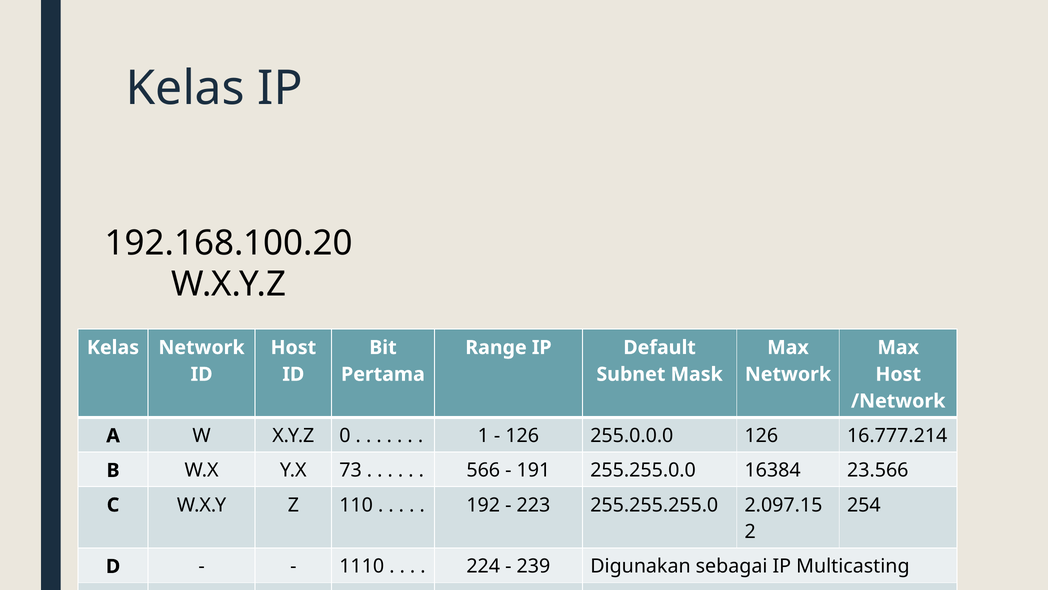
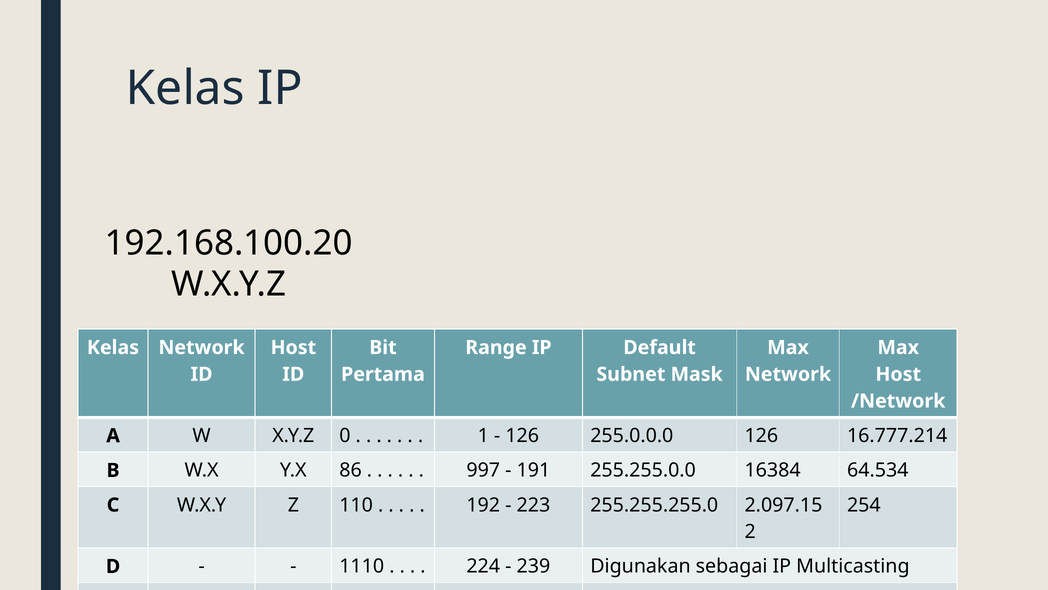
73: 73 -> 86 (351, 470)
566: 566 -> 997 (483, 470)
23.566: 23.566 -> 64.534 (878, 470)
